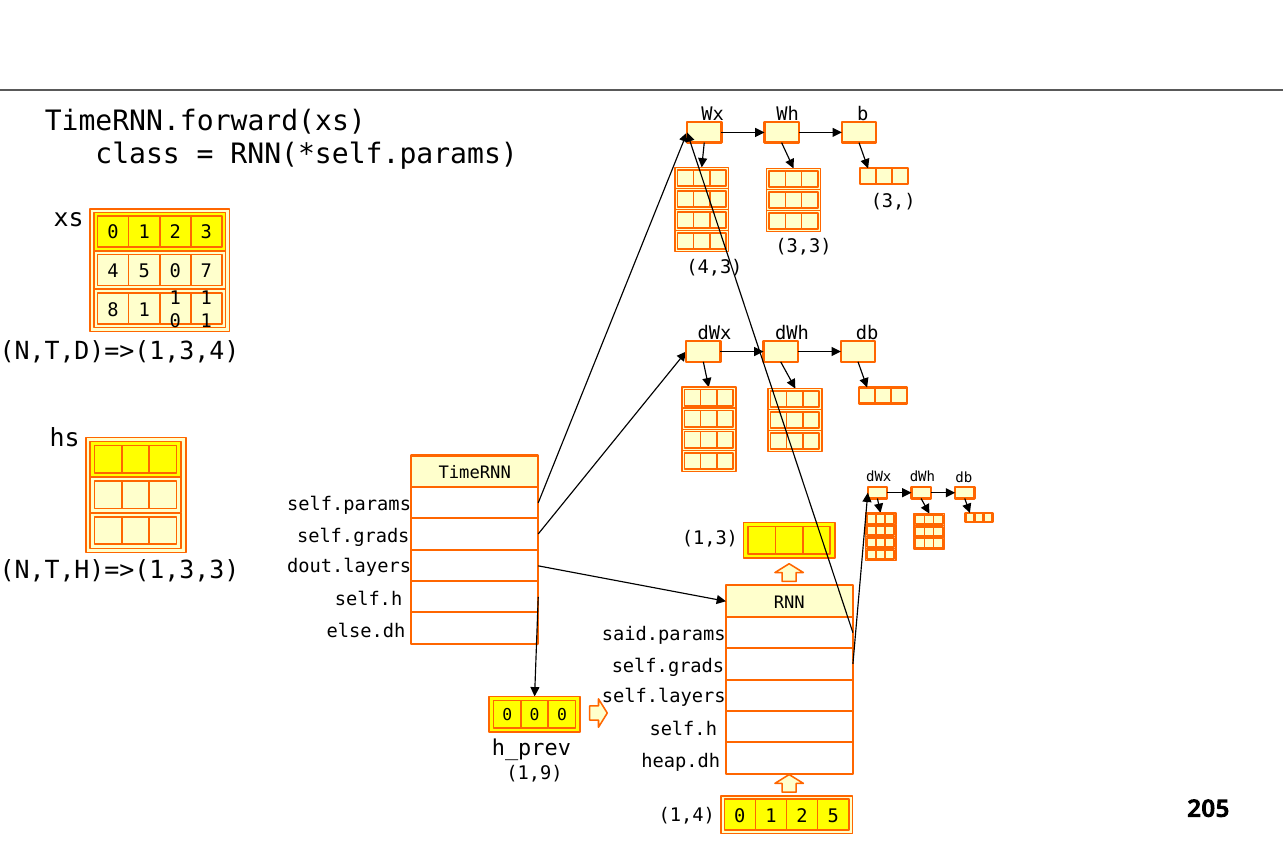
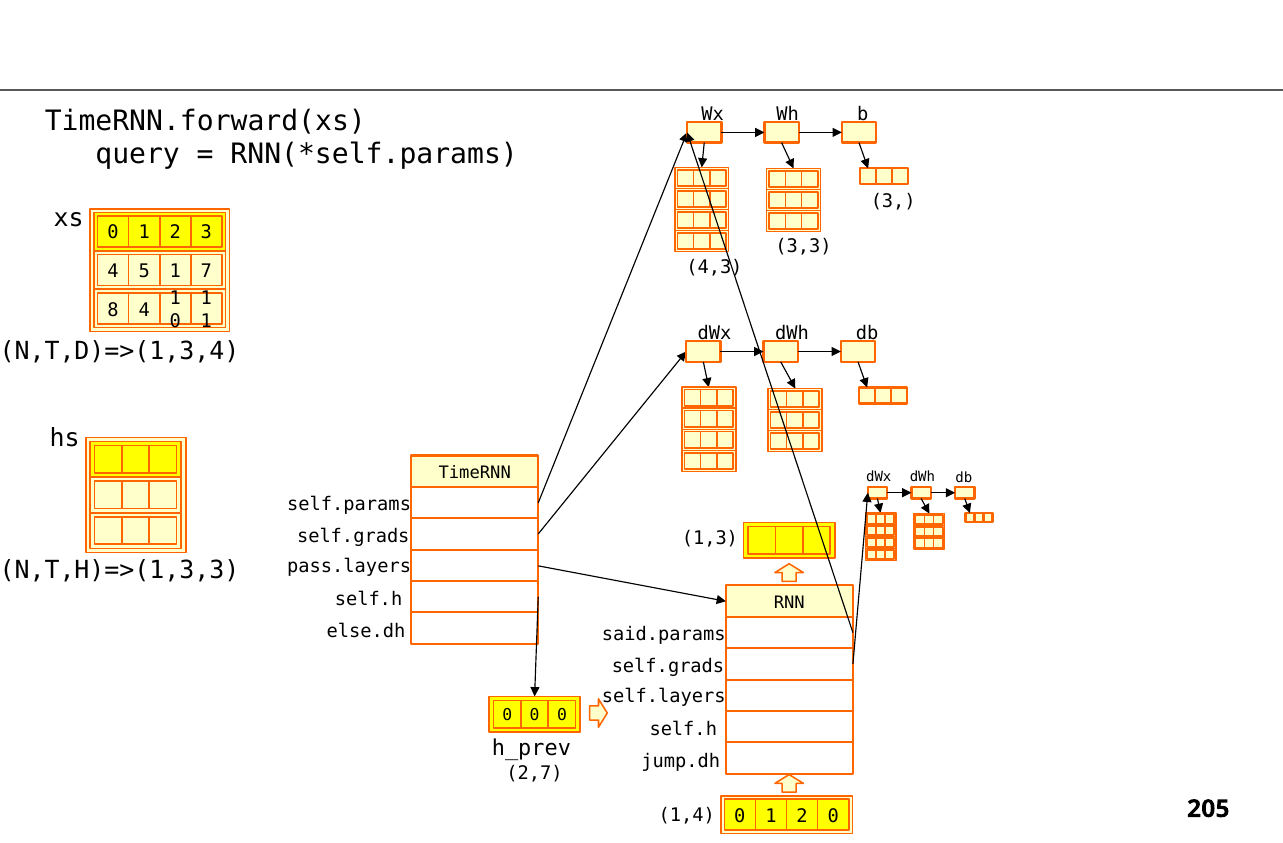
class: class -> query (138, 155)
5 0: 0 -> 1 (175, 271)
8 1: 1 -> 4 (144, 310)
dout.layers: dout.layers -> pass.layers (349, 566)
heap.dh: heap.dh -> jump.dh (681, 761)
1,9: 1,9 -> 2,7 (535, 773)
2 5: 5 -> 0 (833, 816)
